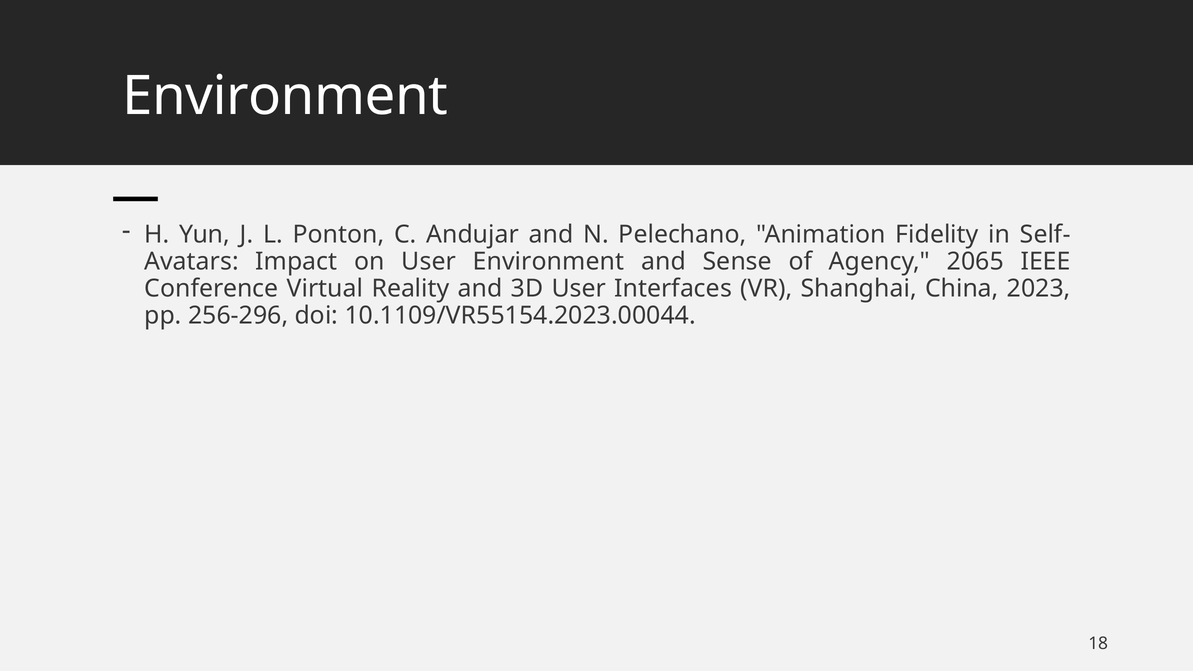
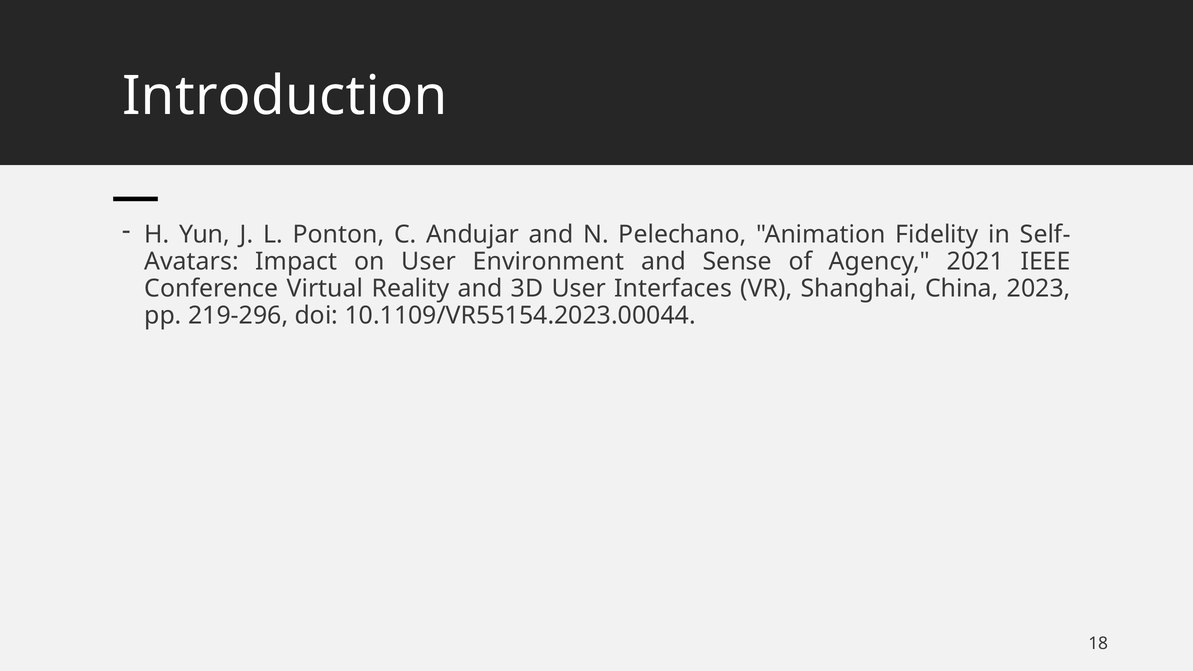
Environment: Environment -> Introduction (285, 96)
2065: 2065 -> 2021 (975, 262)
256-296: 256-296 -> 219-296 (238, 315)
